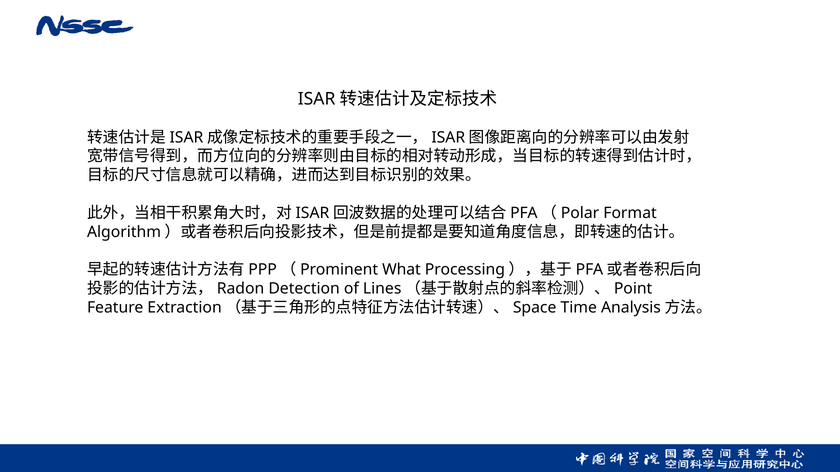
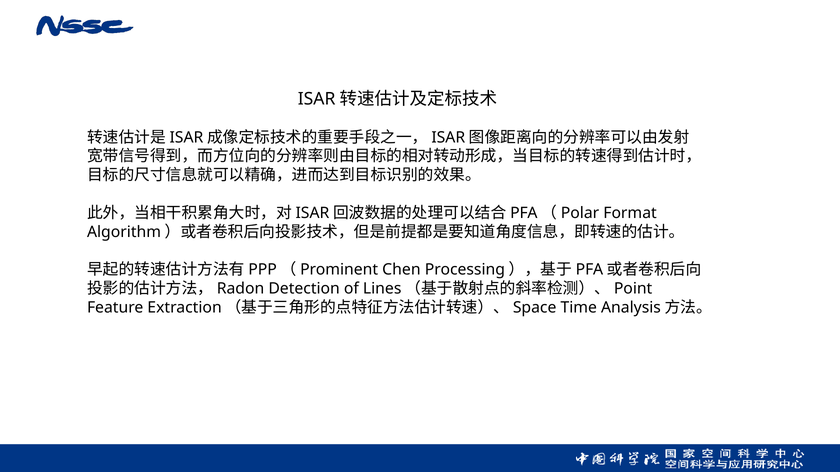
What: What -> Chen (401, 270)
